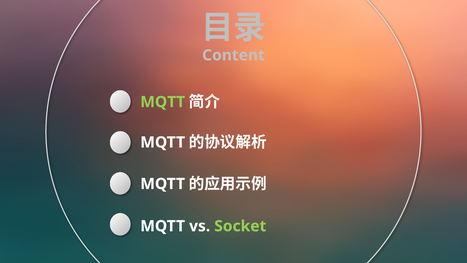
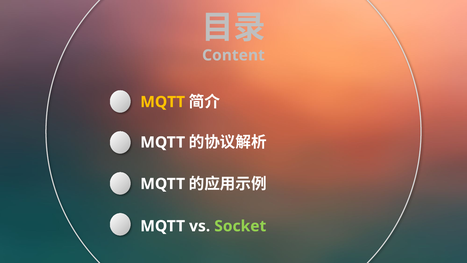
MQTT colour: light green -> yellow (163, 102)
